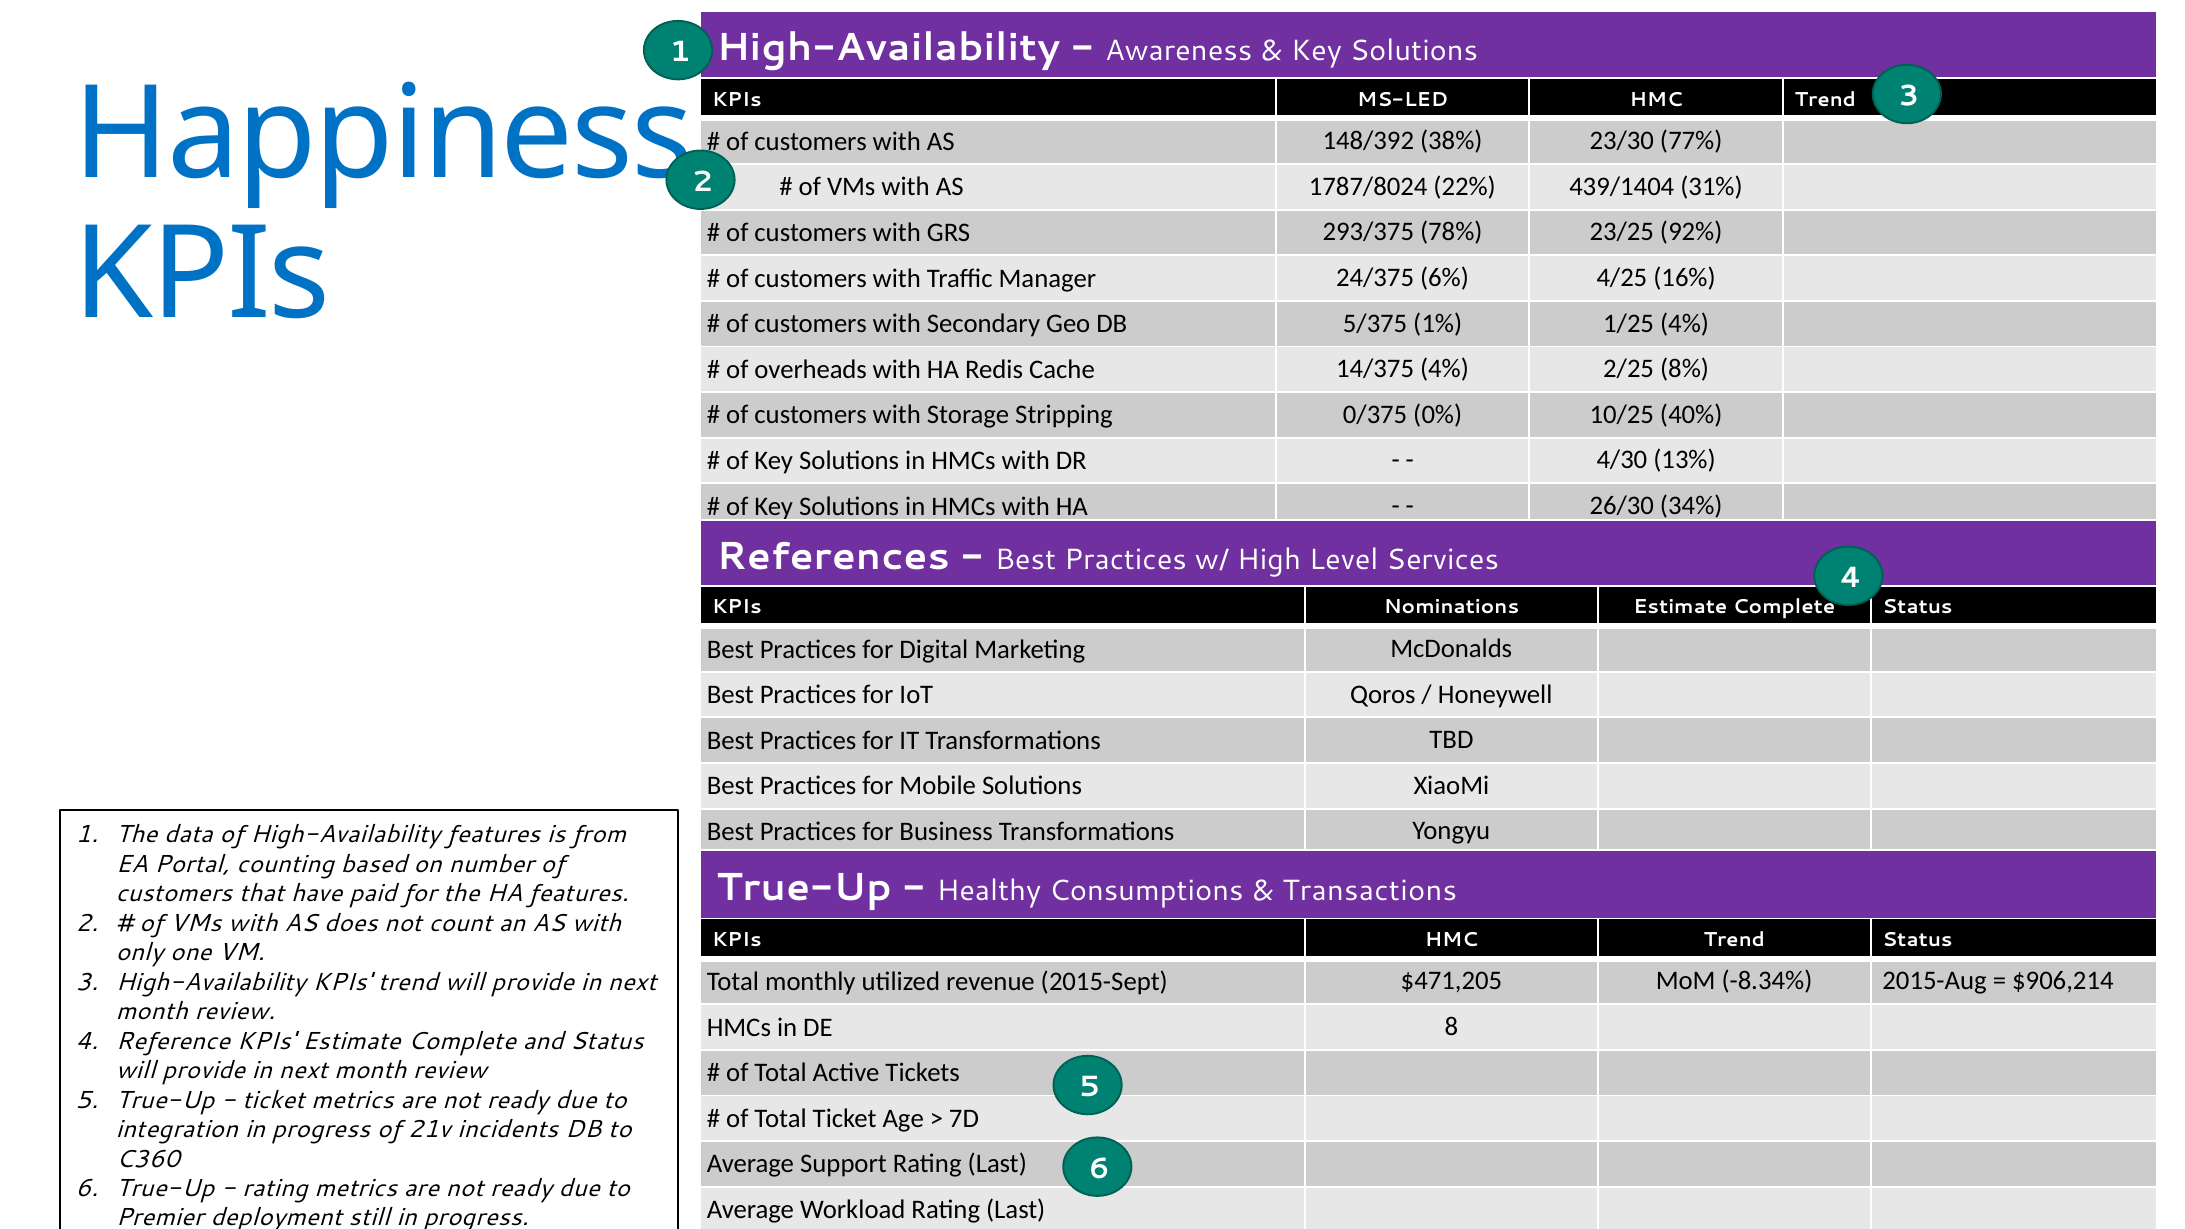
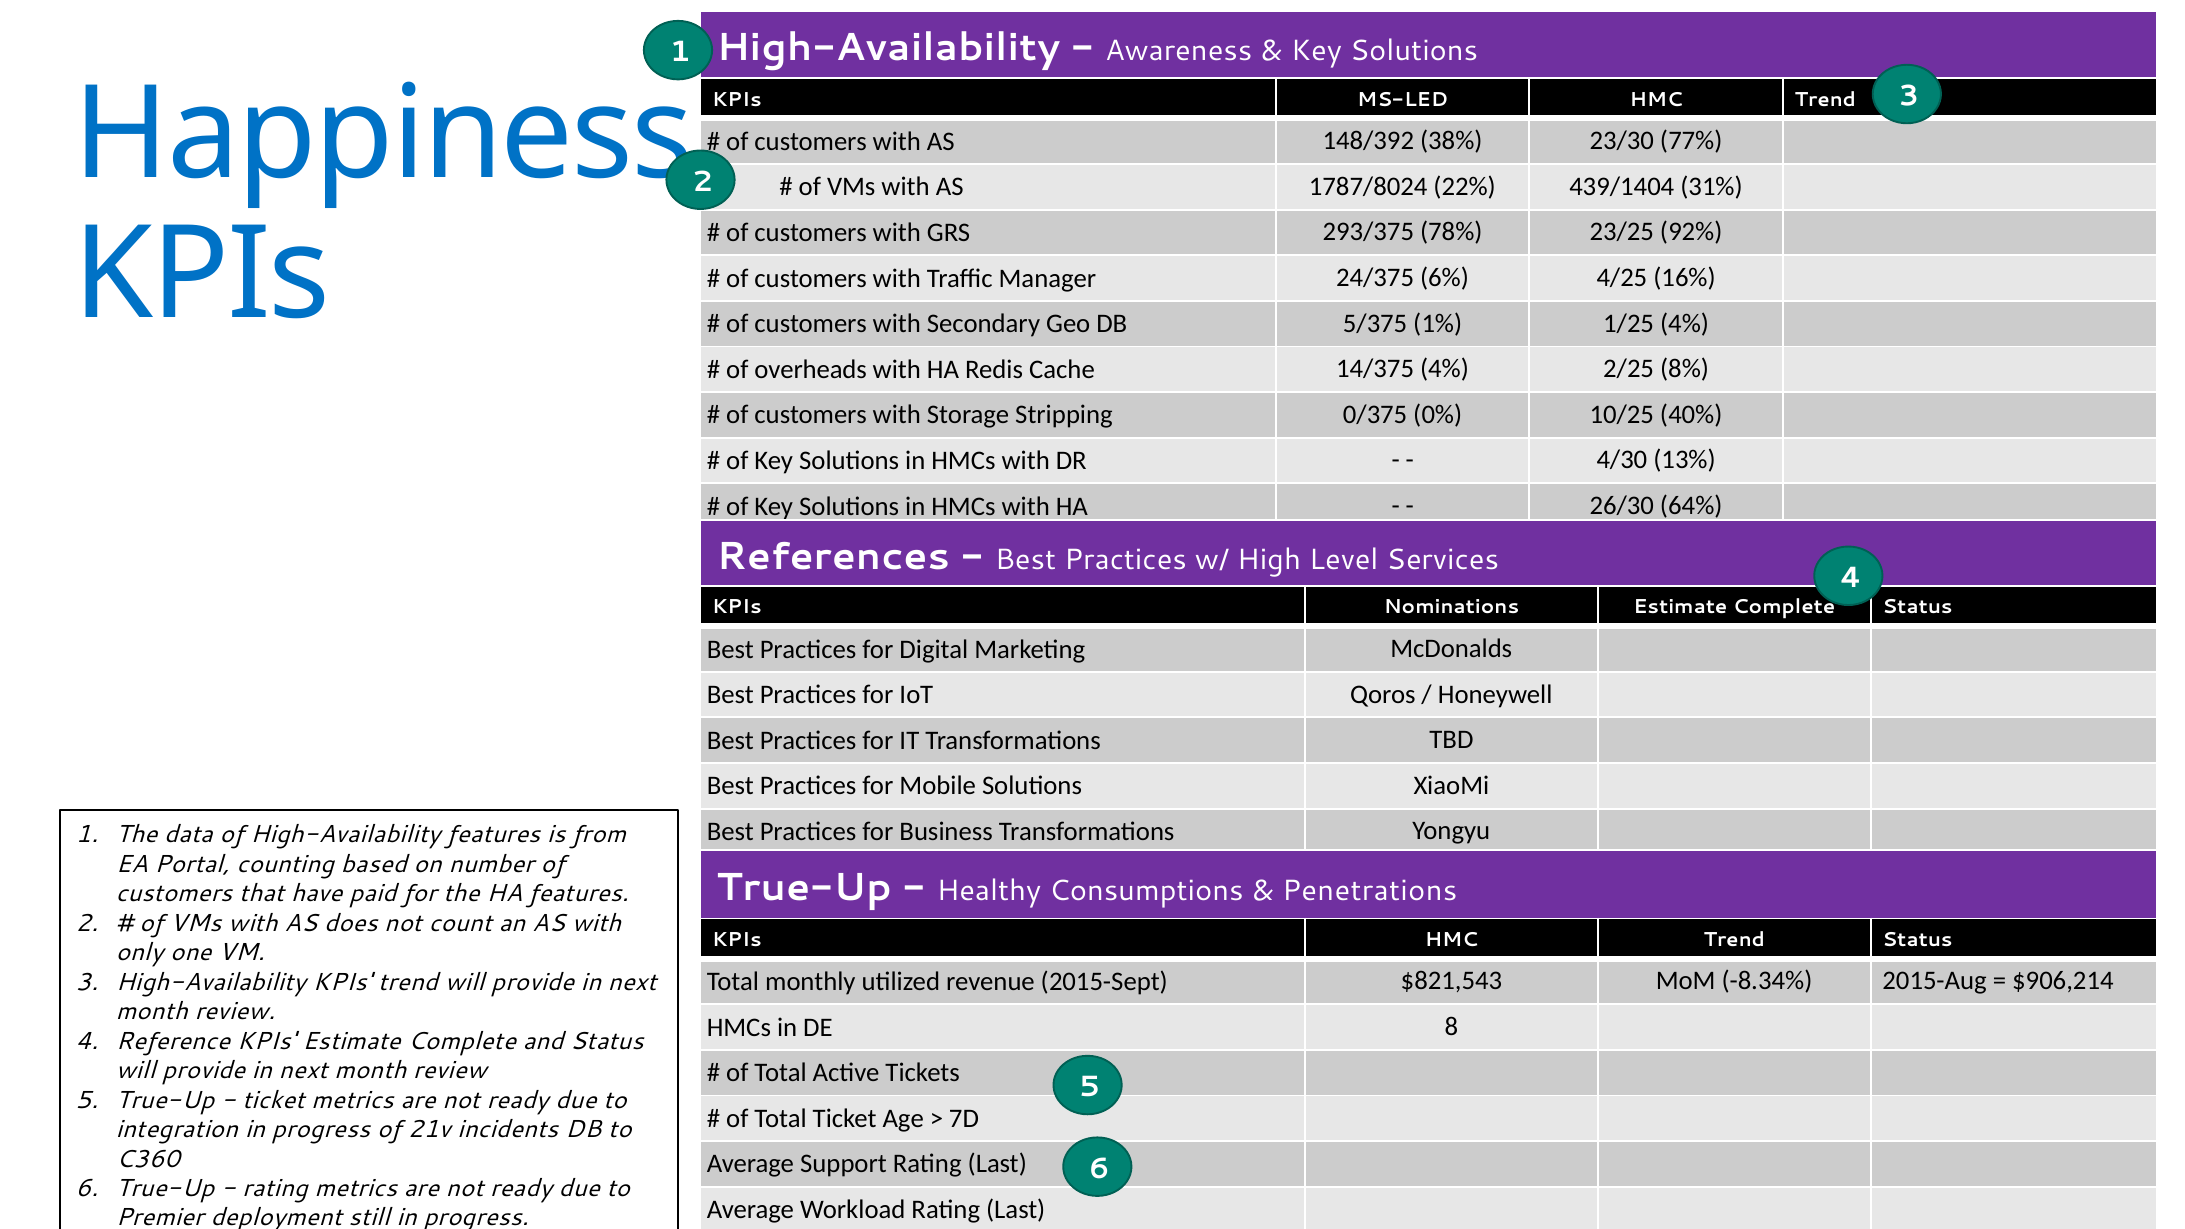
34%: 34% -> 64% (1691, 506)
Transactions: Transactions -> Penetrations (1370, 890)
$471,205: $471,205 -> $821,543 (1451, 981)
